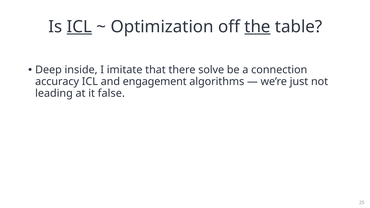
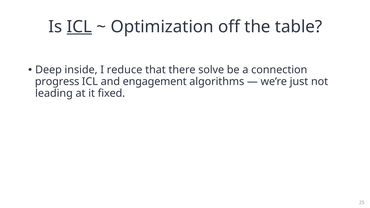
the underline: present -> none (257, 27)
imitate: imitate -> reduce (125, 70)
accuracy: accuracy -> progress (57, 82)
false: false -> fixed (111, 93)
